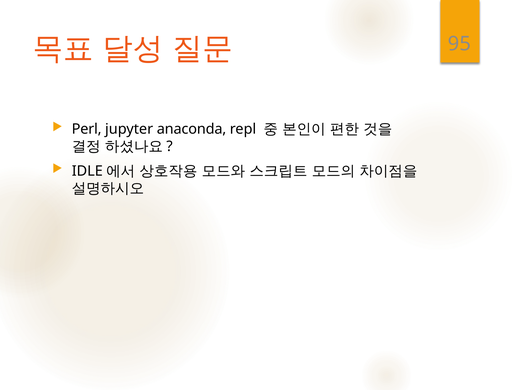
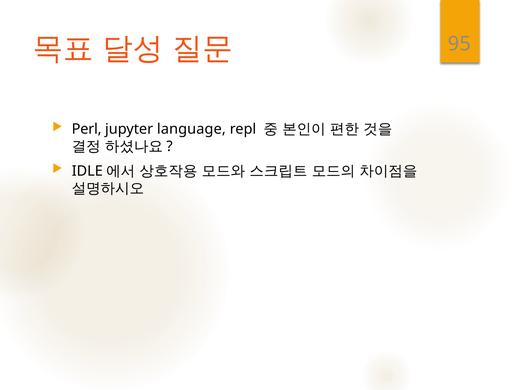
anaconda: anaconda -> language (191, 129)
